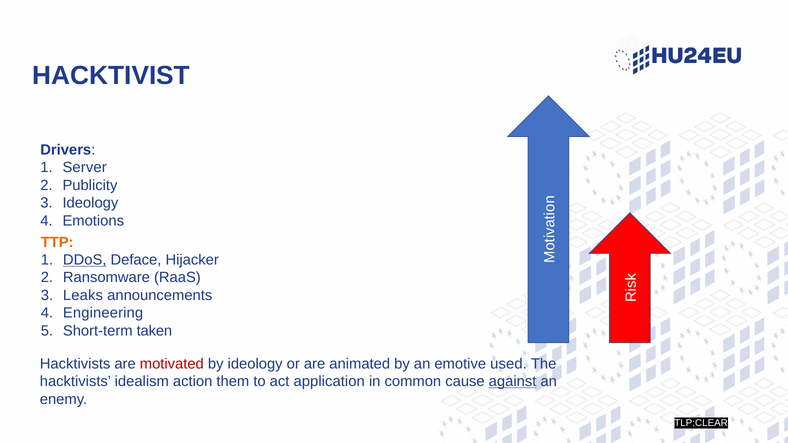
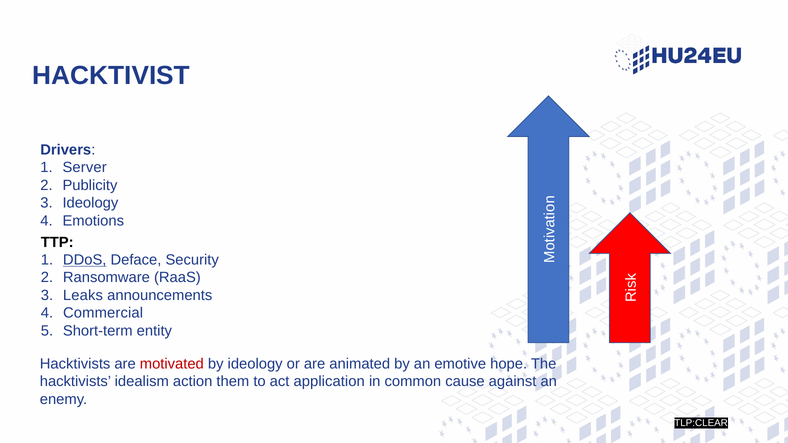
TTP colour: orange -> black (57, 242)
Hijacker: Hijacker -> Security (192, 260)
Engineering: Engineering -> Commercial (103, 313)
taken: taken -> entity (154, 331)
used: used -> hope (509, 364)
against underline: present -> none (513, 382)
